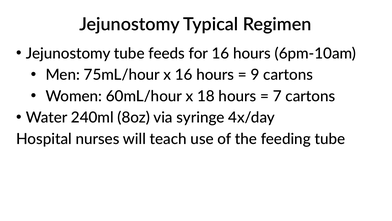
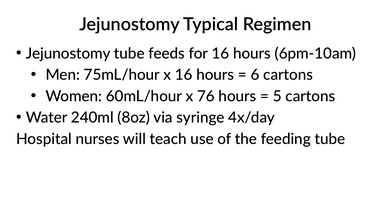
9: 9 -> 6 (255, 75)
18: 18 -> 76 (206, 96)
7: 7 -> 5 (277, 96)
